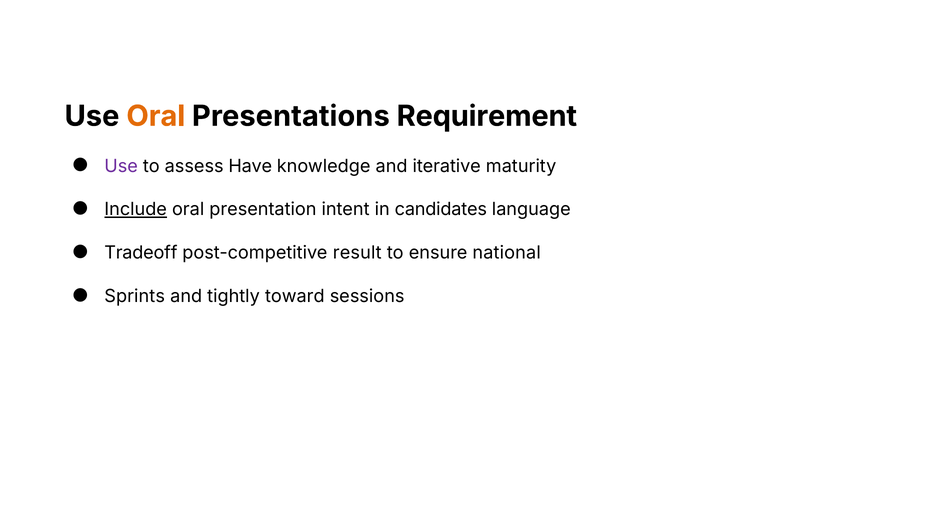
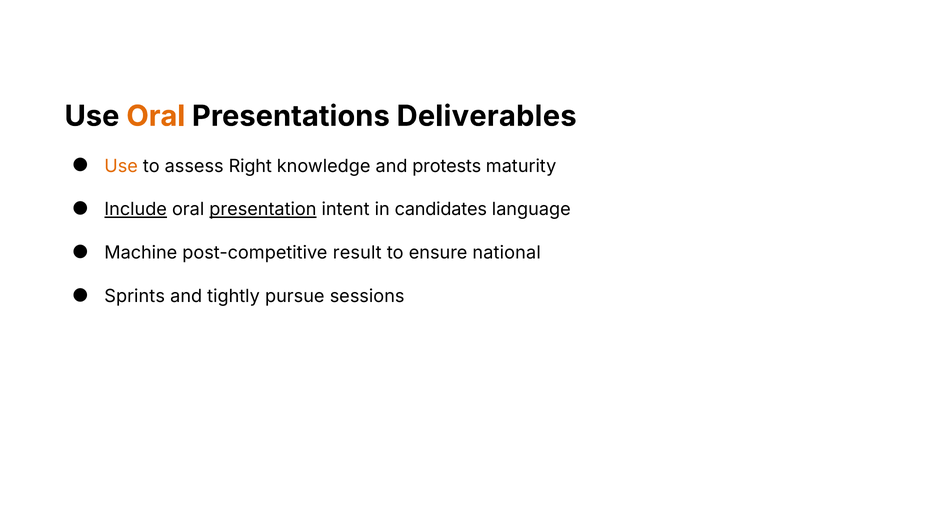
Requirement: Requirement -> Deliverables (487, 116)
Use colour: purple -> orange (121, 166)
Have: Have -> Right (250, 166)
iterative: iterative -> protests (447, 166)
presentation underline: none -> present (263, 210)
Tradeoff: Tradeoff -> Machine (141, 253)
toward: toward -> pursue (295, 296)
